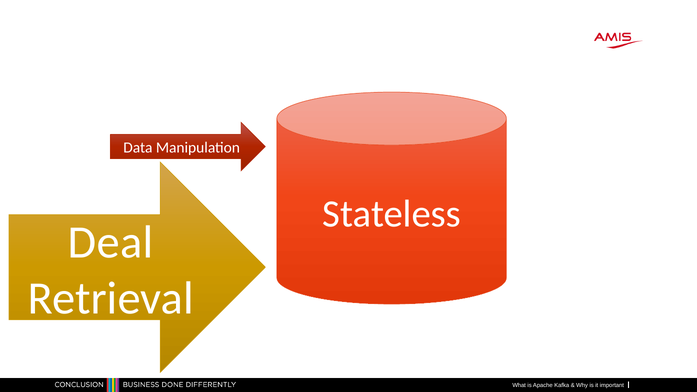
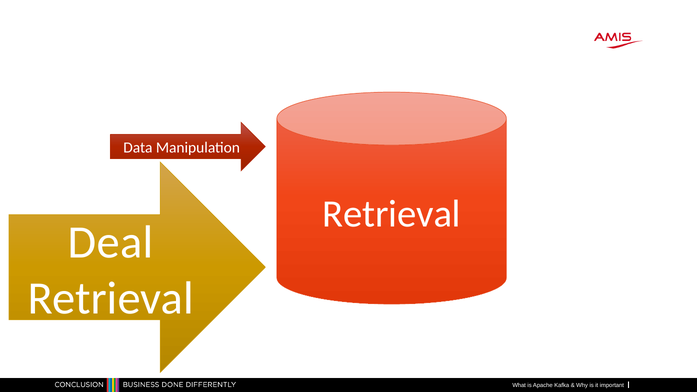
Stateless: Stateless -> Retrieval (392, 214)
